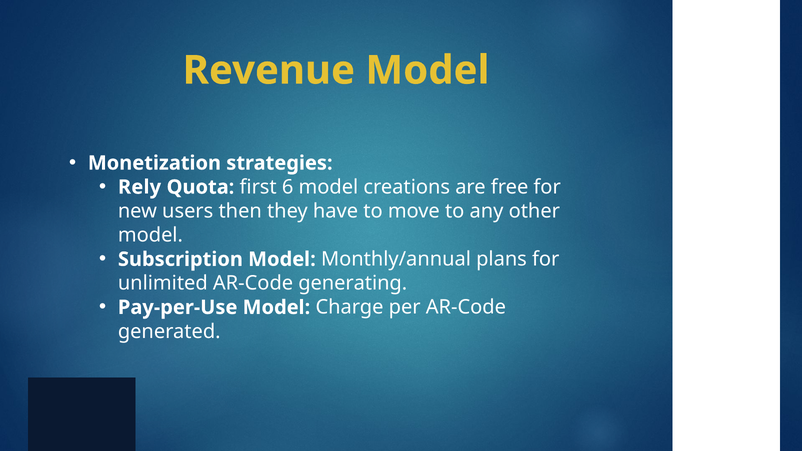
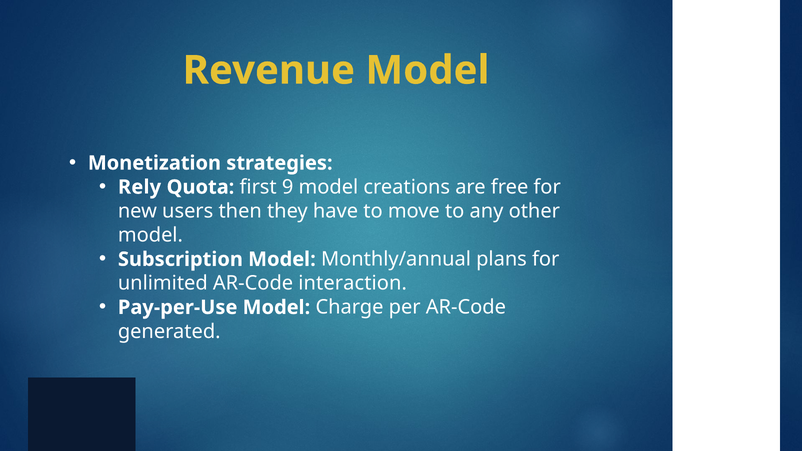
6: 6 -> 9 (288, 187)
generating: generating -> interaction (353, 283)
